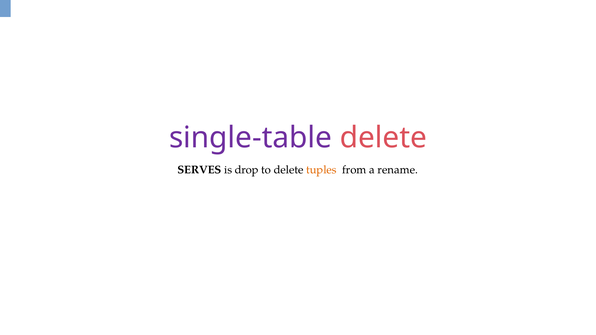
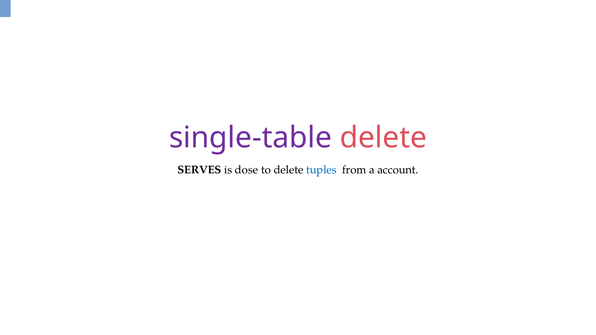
drop: drop -> dose (247, 170)
tuples colour: orange -> blue (321, 170)
rename: rename -> account (398, 170)
